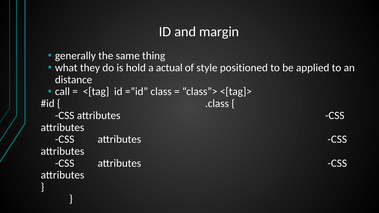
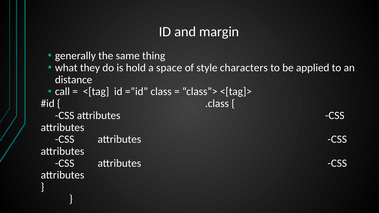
actual: actual -> space (169, 68)
positioned: positioned -> characters (244, 68)
